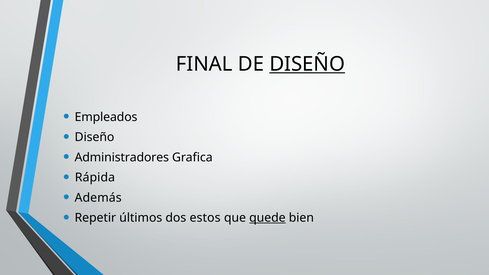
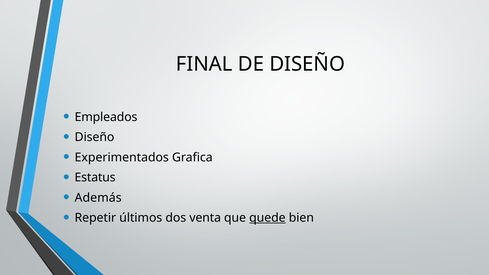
DISEÑO underline: present -> none (307, 64)
Administradores: Administradores -> Experimentados (122, 157)
Rápida: Rápida -> Estatus (95, 178)
estos: estos -> venta (205, 218)
